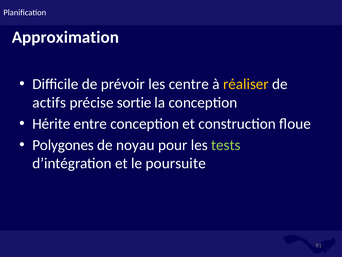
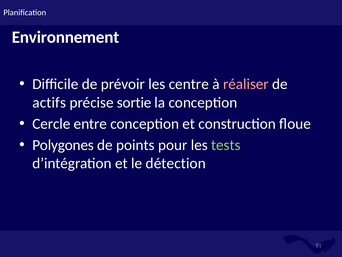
Approximation: Approximation -> Environnement (66, 37)
réaliser colour: yellow -> pink (246, 84)
Hérite: Hérite -> Cercle (51, 124)
noyau: noyau -> points (135, 145)
poursuite: poursuite -> détection (176, 163)
